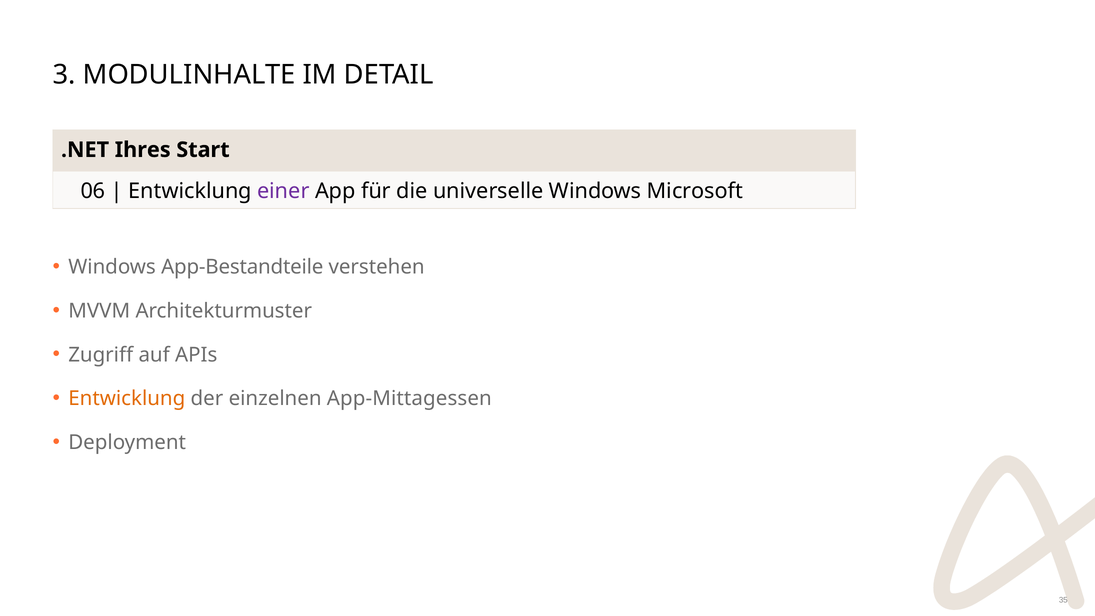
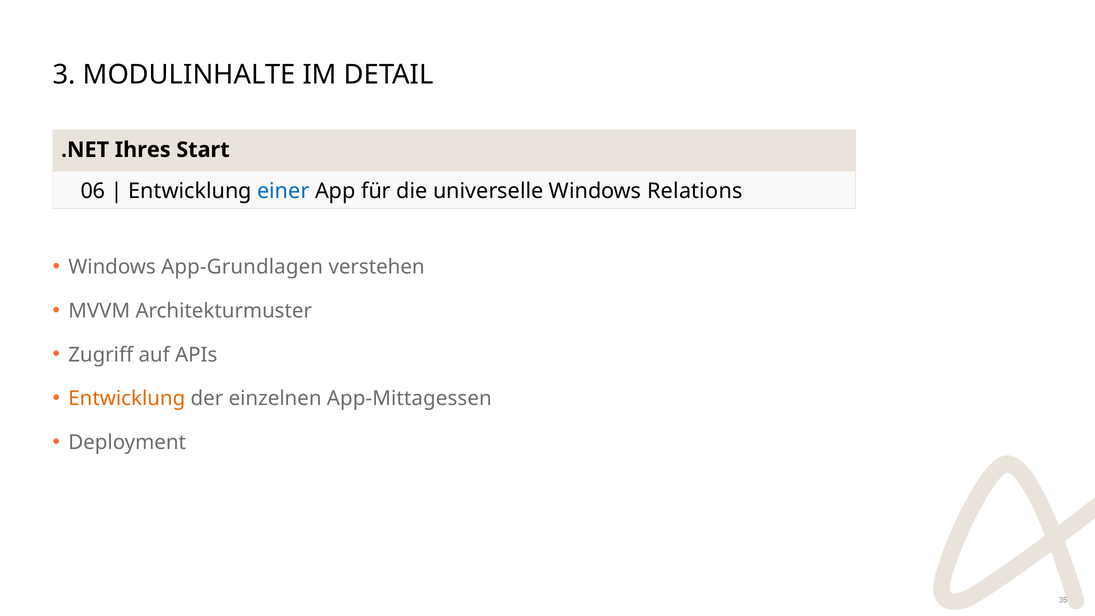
einer colour: purple -> blue (283, 191)
Microsoft: Microsoft -> Relations (695, 191)
App-Bestandteile: App-Bestandteile -> App-Grundlagen (242, 267)
